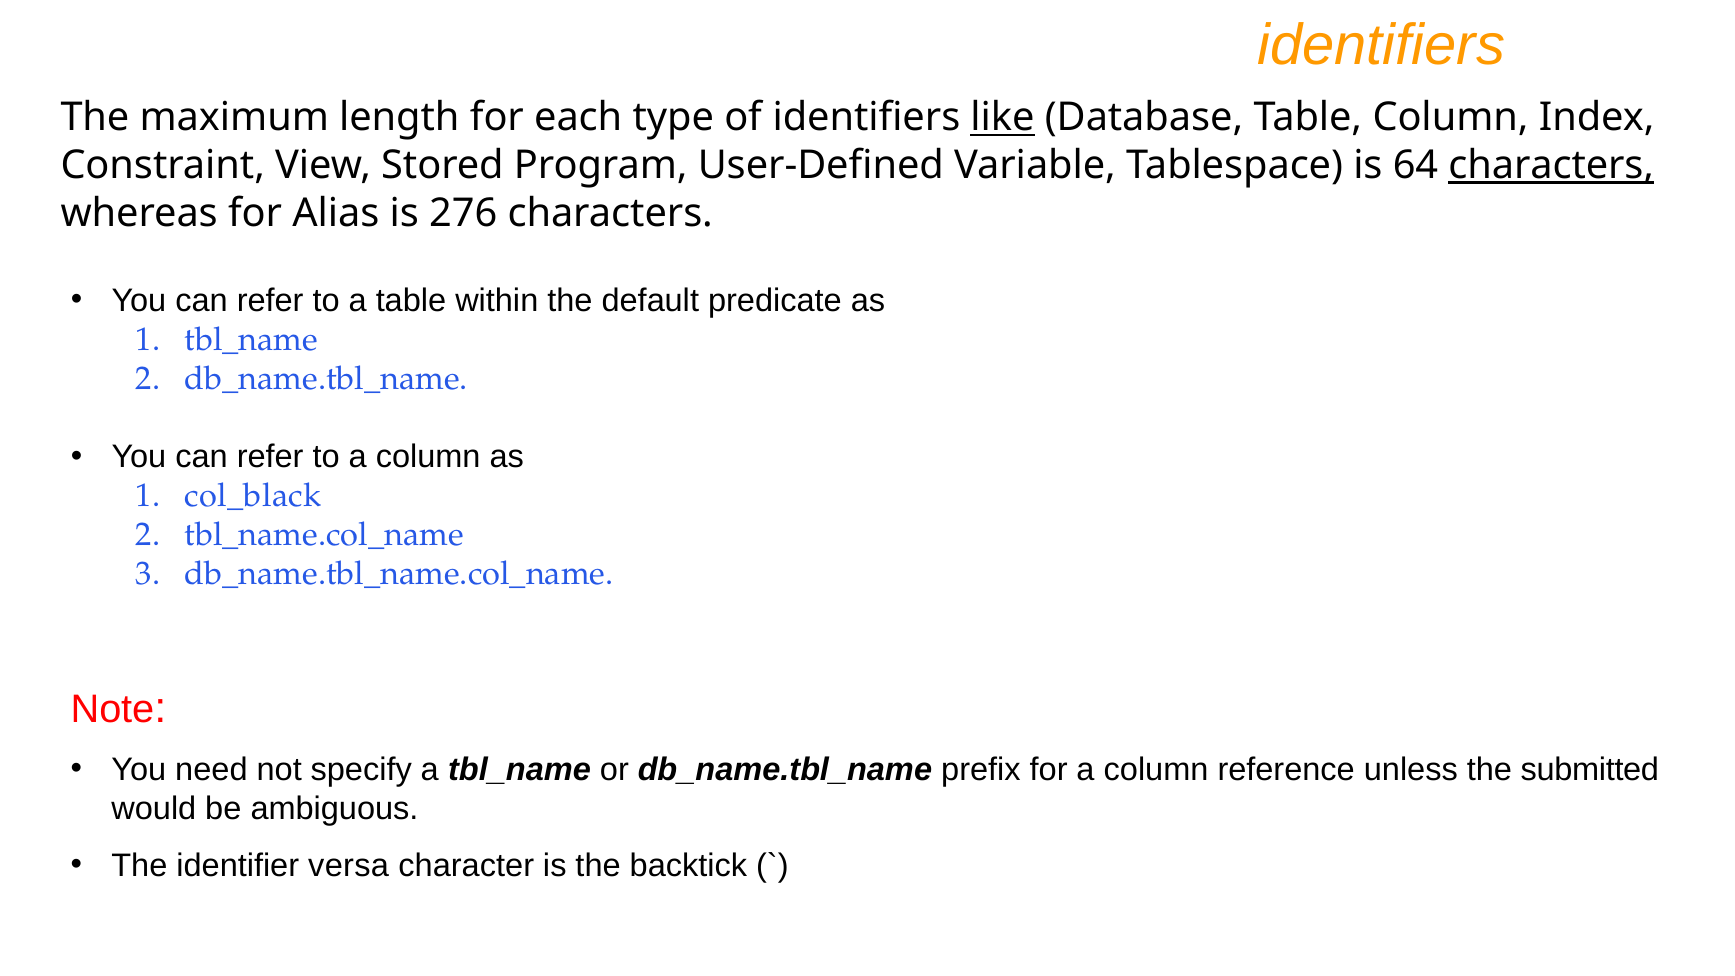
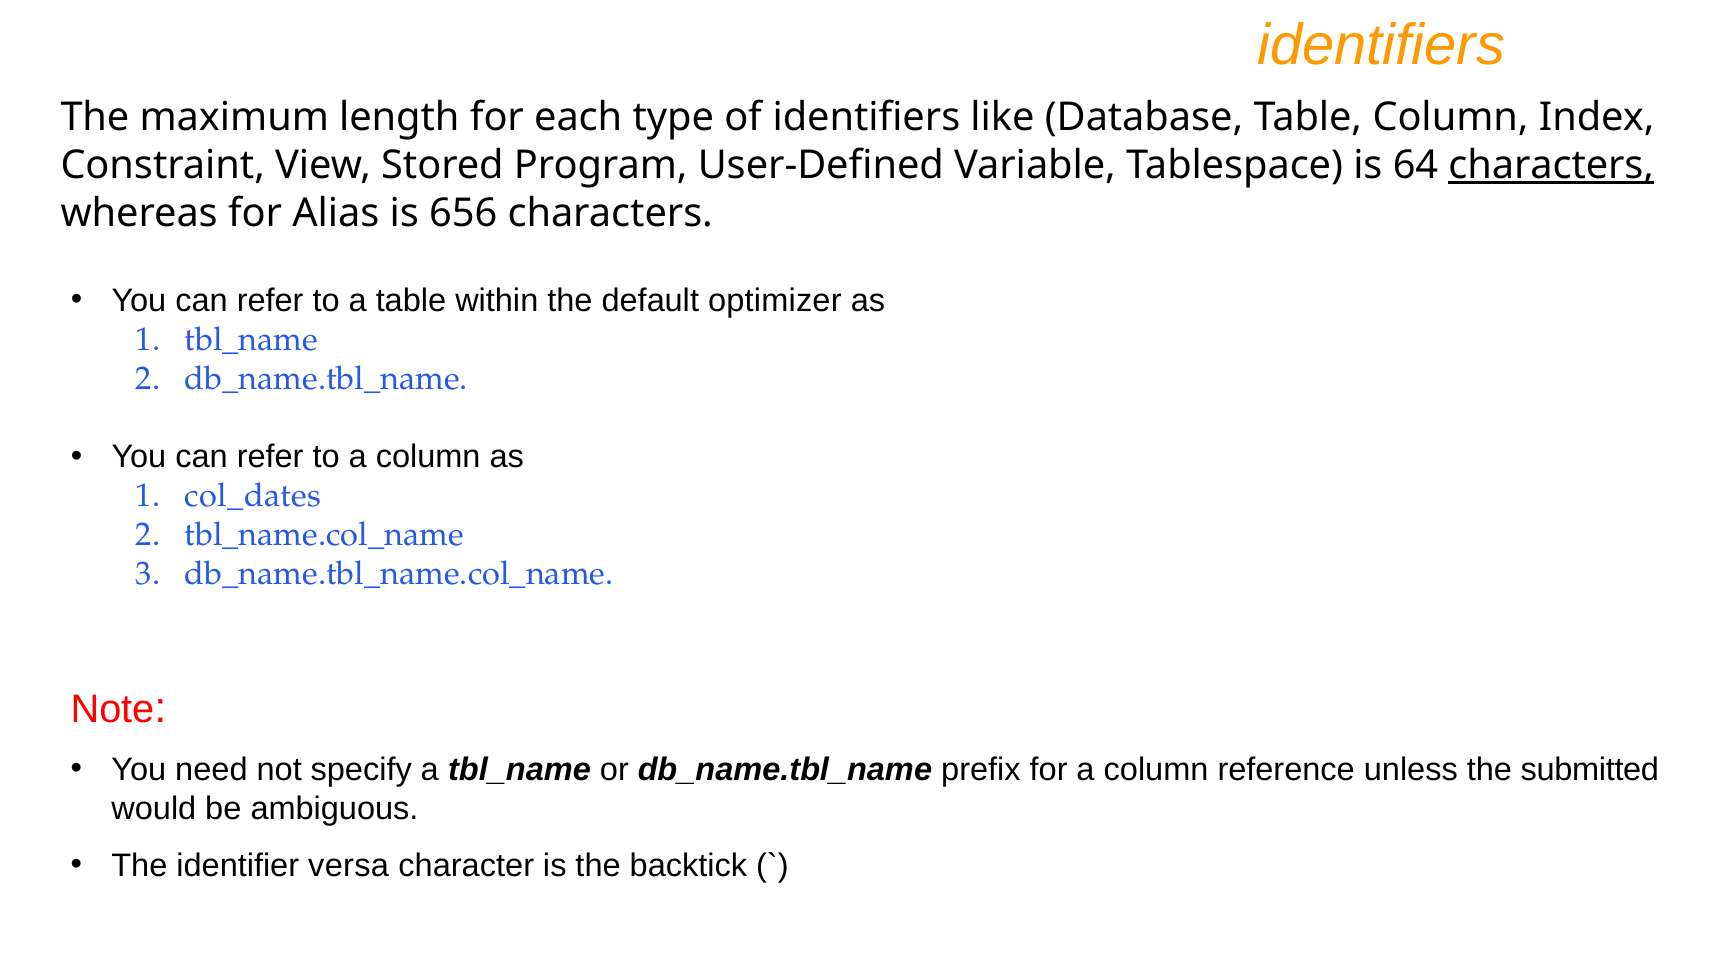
like underline: present -> none (1003, 118)
276: 276 -> 656 (463, 213)
predicate: predicate -> optimizer (775, 301)
col_black: col_black -> col_dates (253, 496)
